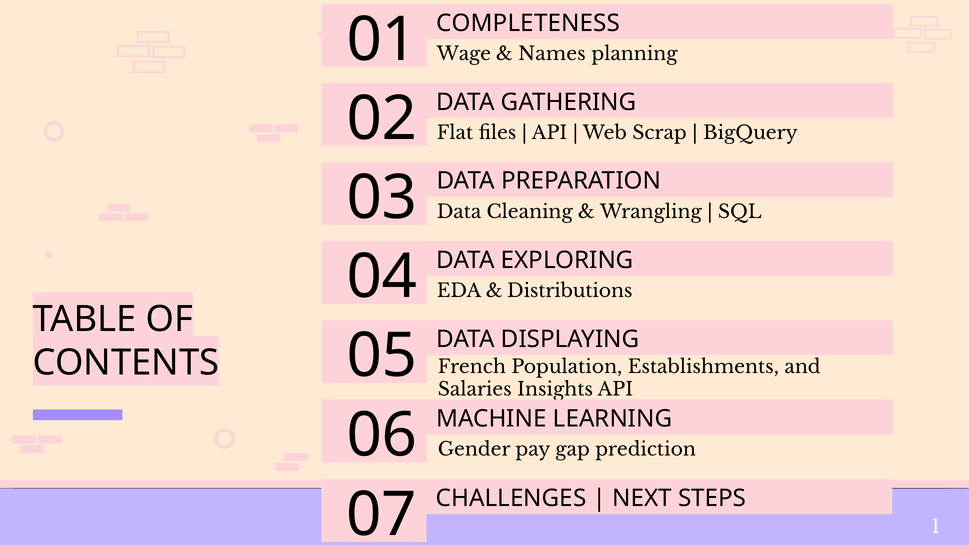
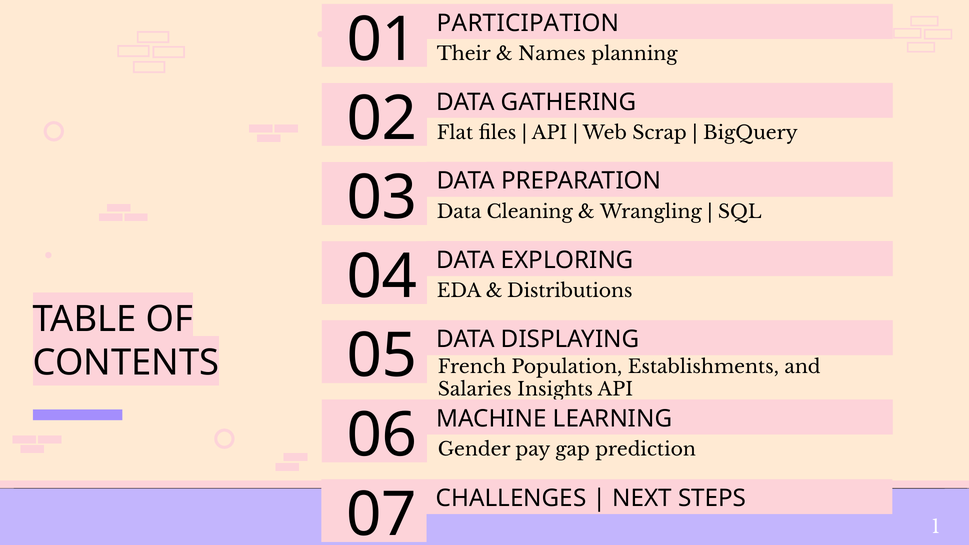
COMPLETENESS: COMPLETENESS -> PARTICIPATION (528, 23)
Wage: Wage -> Their (464, 54)
